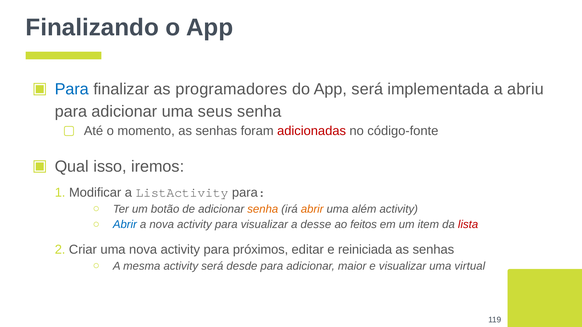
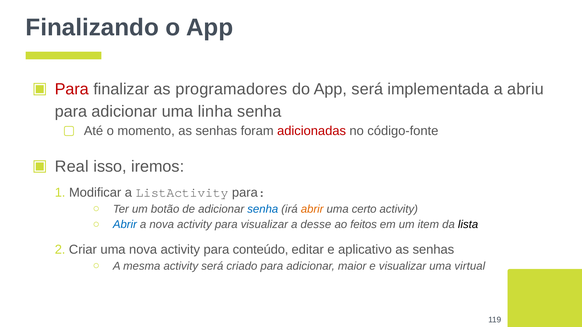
Para colour: blue -> red (72, 89)
seus: seus -> linha (215, 111)
Qual: Qual -> Real (72, 167)
senha colour: orange -> blue (263, 209)
além: além -> certo (364, 209)
lista colour: red -> black (468, 225)
próximos: próximos -> conteúdo (261, 250)
reiniciada: reiniciada -> aplicativo (365, 250)
desde: desde -> criado (242, 266)
